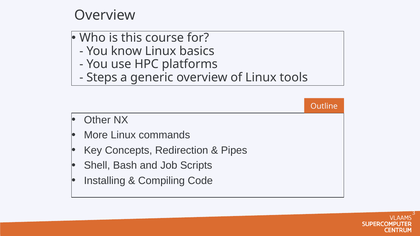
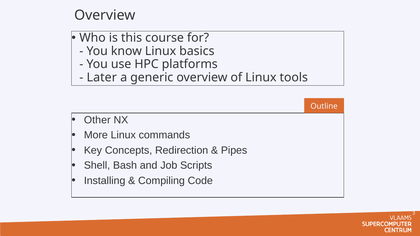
Steps: Steps -> Later (102, 78)
